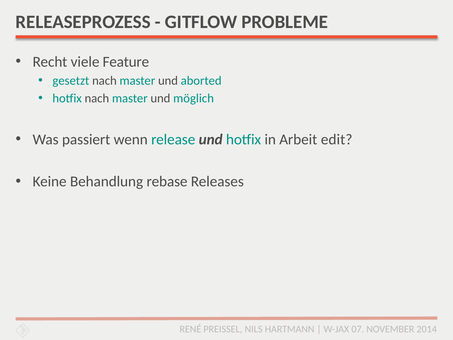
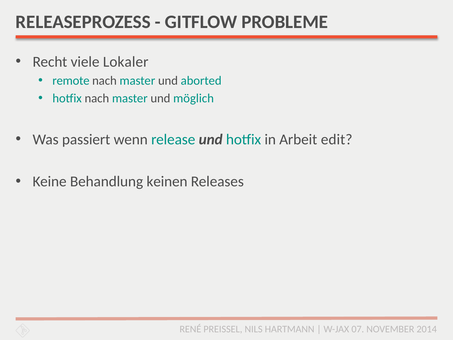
Feature: Feature -> Lokaler (126, 62)
gesetzt: gesetzt -> remote (71, 81)
rebase: rebase -> keinen (167, 182)
